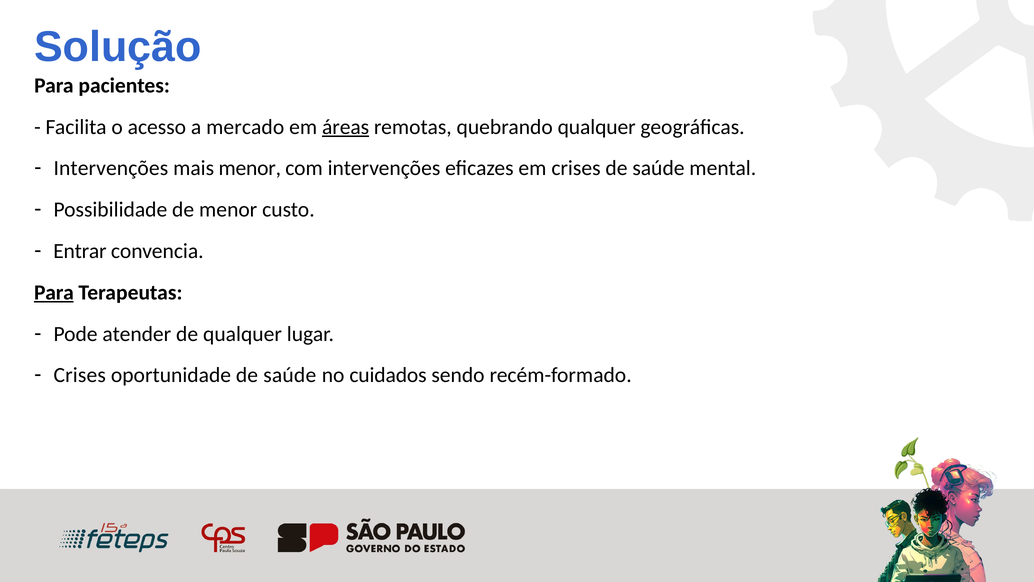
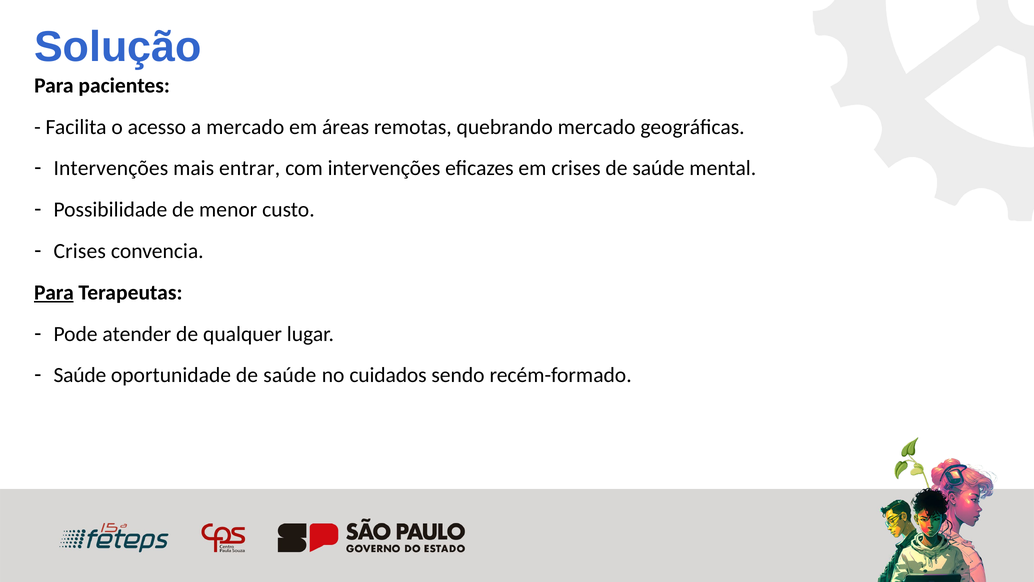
áreas underline: present -> none (346, 127)
quebrando qualquer: qualquer -> mercado (597, 127)
mais menor: menor -> entrar (250, 168)
Entrar: Entrar -> Crises (80, 251)
Crises: Crises -> Saúde (80, 375)
